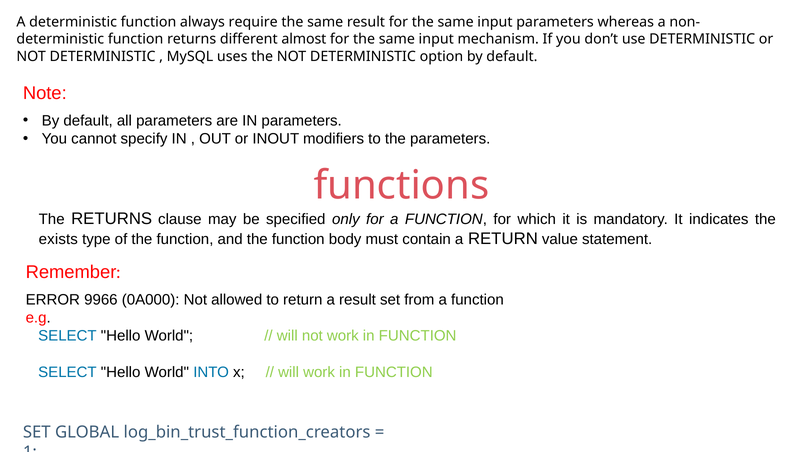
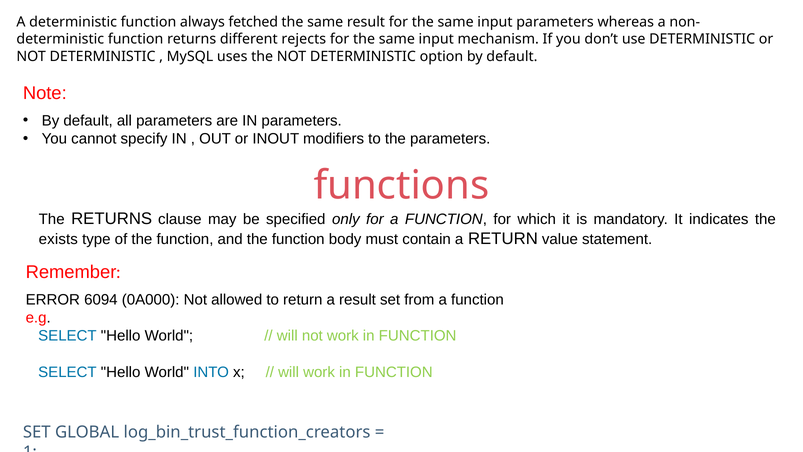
require: require -> fetched (253, 22)
almost: almost -> rejects (304, 39)
9966: 9966 -> 6094 (101, 300)
